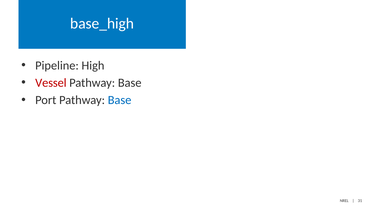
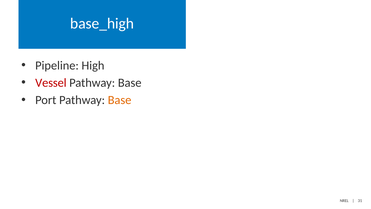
Base colour: blue -> orange (120, 100)
